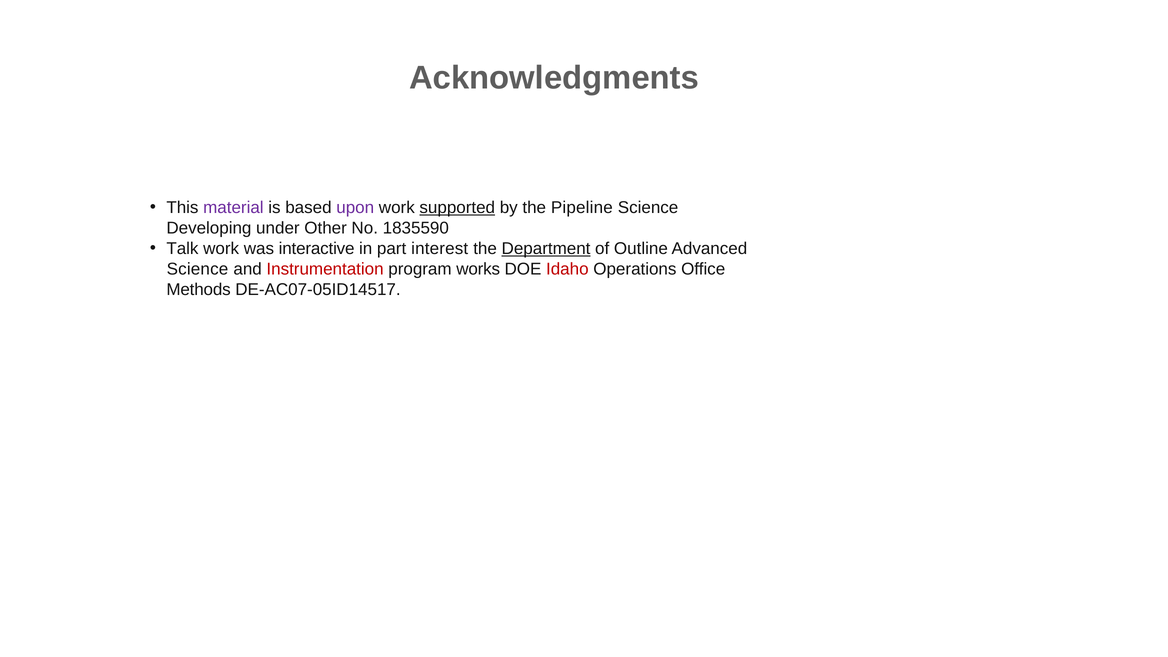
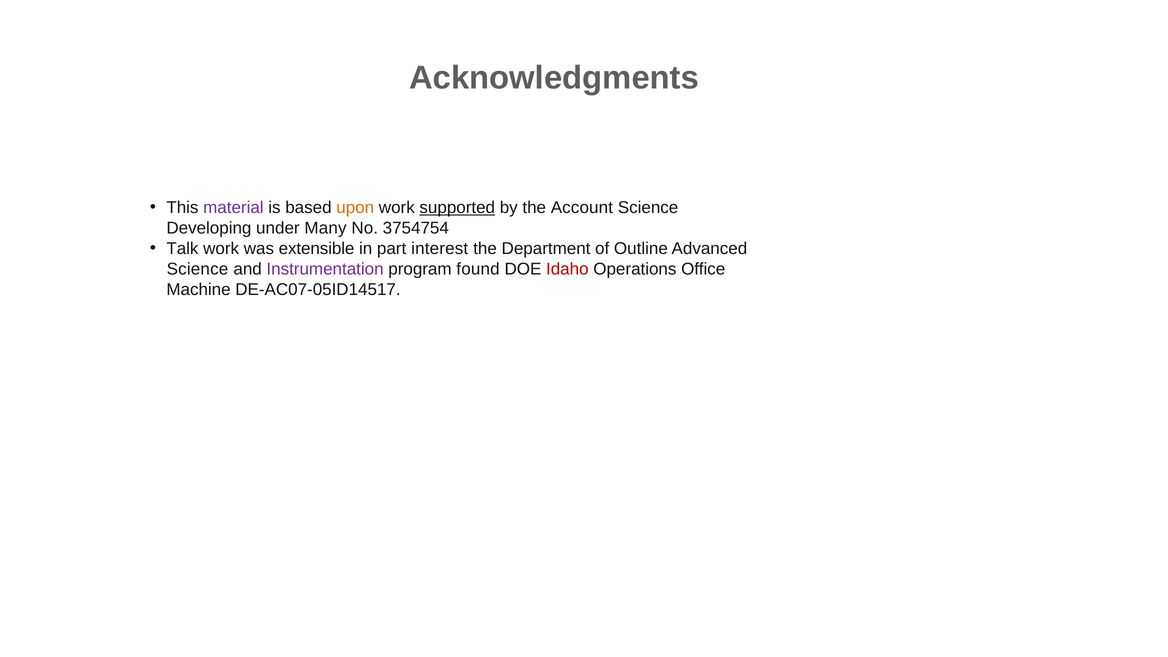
upon colour: purple -> orange (355, 208)
Pipeline: Pipeline -> Account (582, 208)
Other: Other -> Many (325, 228)
1835590: 1835590 -> 3754754 (416, 228)
interactive: interactive -> extensible (317, 249)
Department underline: present -> none (546, 249)
Instrumentation colour: red -> purple (325, 269)
works: works -> found (478, 269)
Methods: Methods -> Machine (199, 289)
